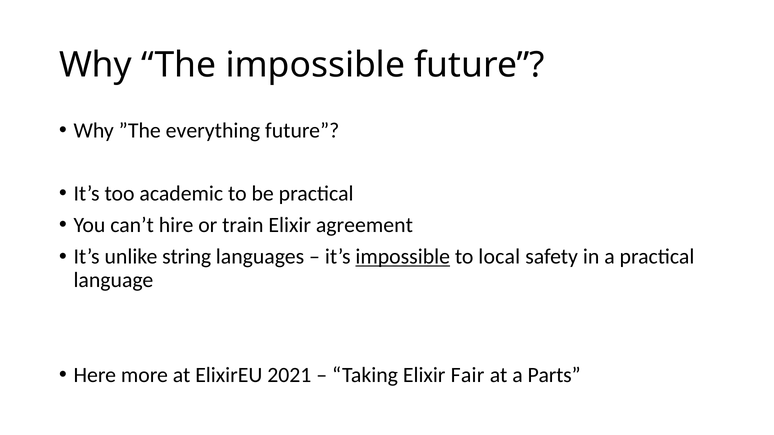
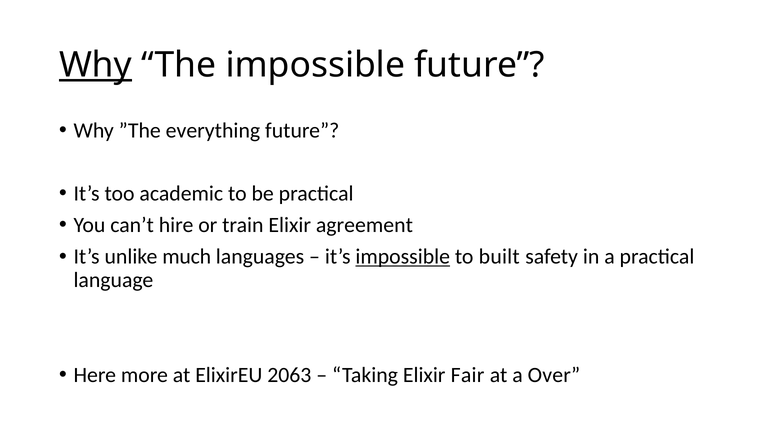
Why underline: none -> present (96, 65)
string: string -> much (187, 257)
local: local -> built (499, 257)
2021: 2021 -> 2063 (289, 375)
Parts: Parts -> Over (554, 375)
